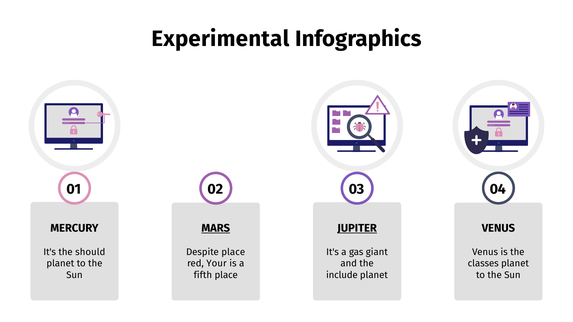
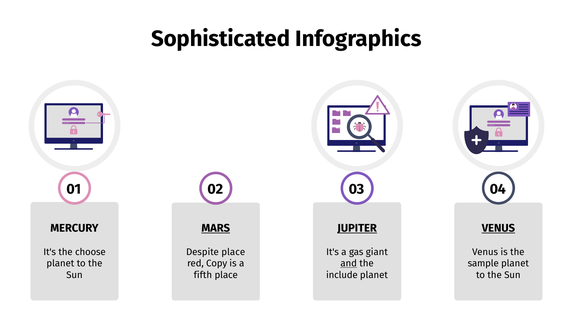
Experimental: Experimental -> Sophisticated (221, 39)
VENUS underline: none -> present (498, 228)
should: should -> choose (90, 252)
Your: Your -> Copy (217, 264)
and underline: none -> present (349, 264)
classes: classes -> sample (483, 264)
